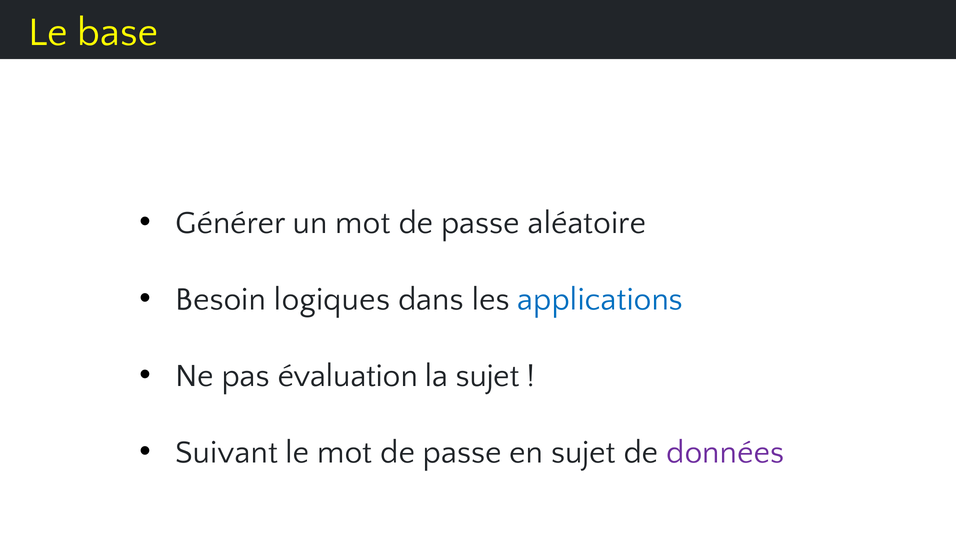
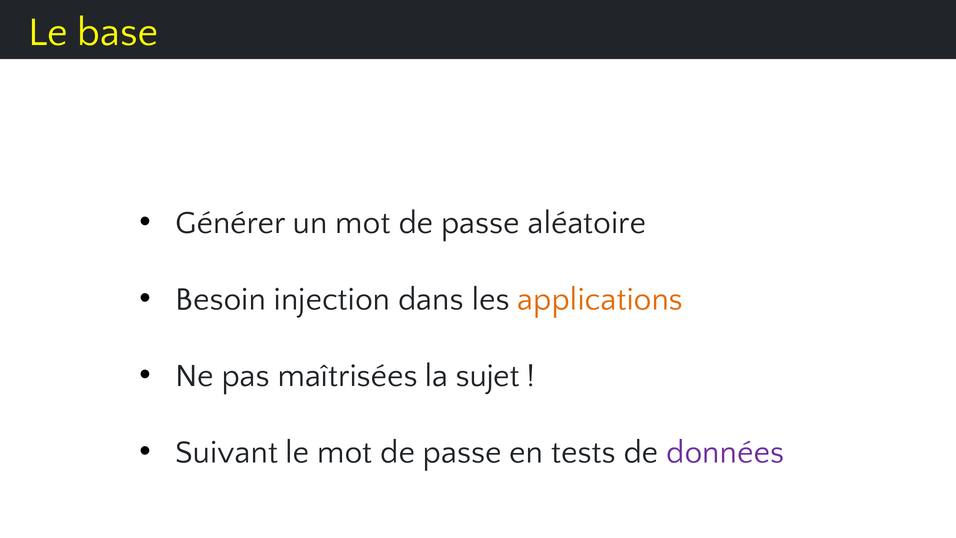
logiques: logiques -> injection (332, 299)
applications colour: blue -> orange (600, 299)
évaluation: évaluation -> maîtrisées (348, 376)
en sujet: sujet -> tests (583, 452)
